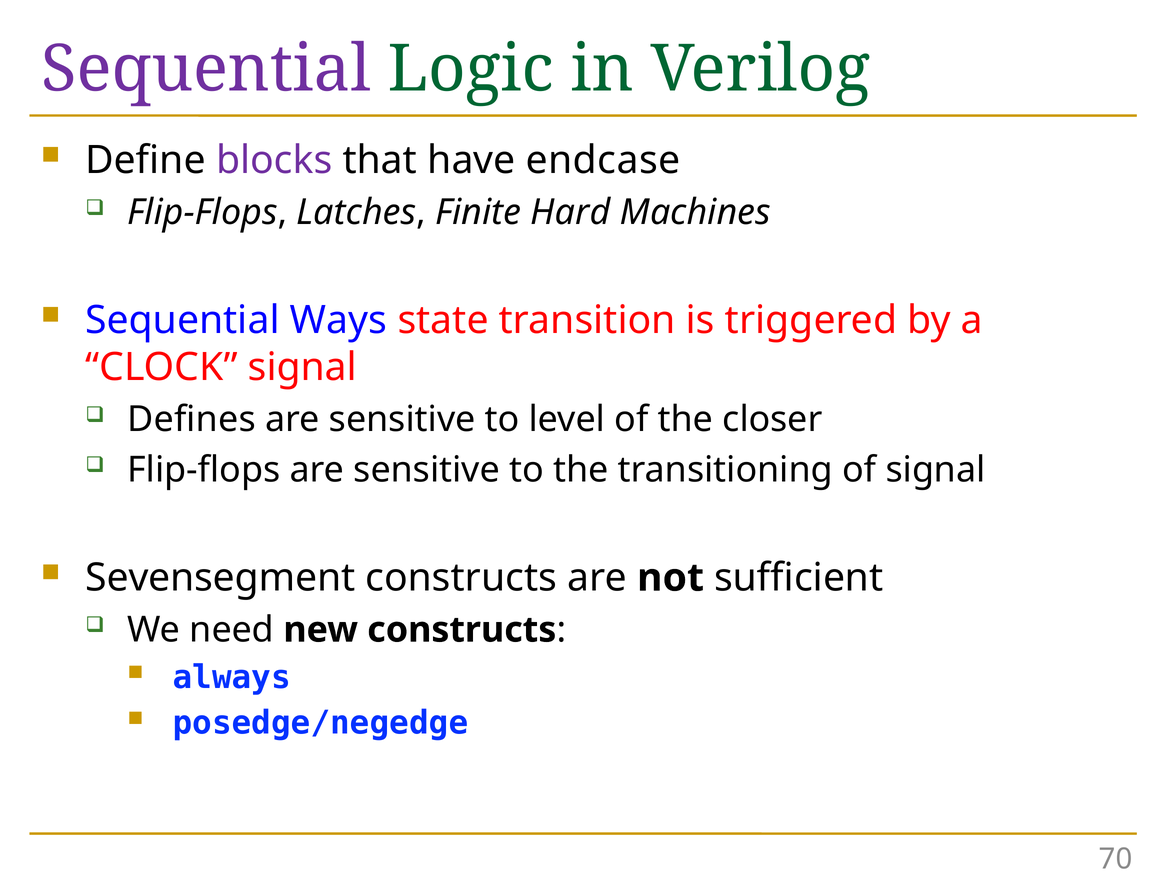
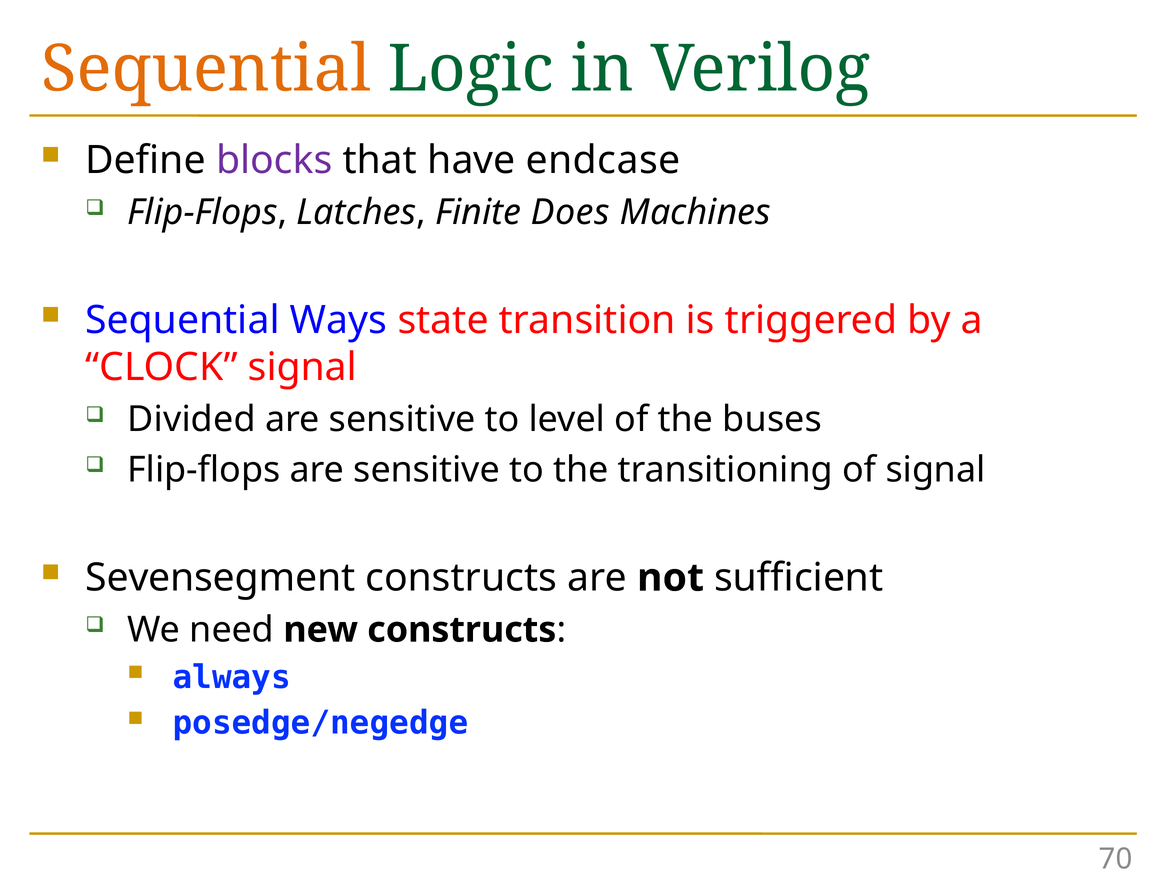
Sequential colour: purple -> orange (206, 69)
Hard: Hard -> Does (570, 212)
Defines: Defines -> Divided (192, 420)
closer: closer -> buses (772, 420)
